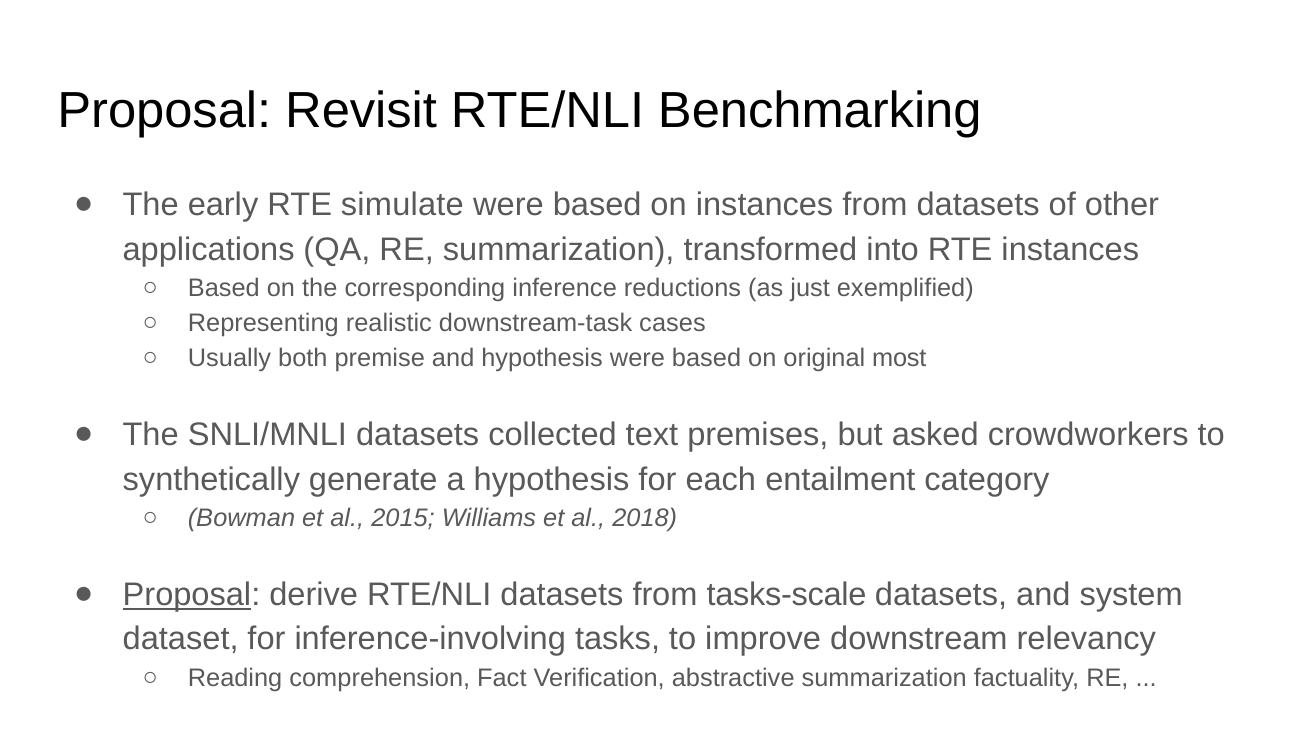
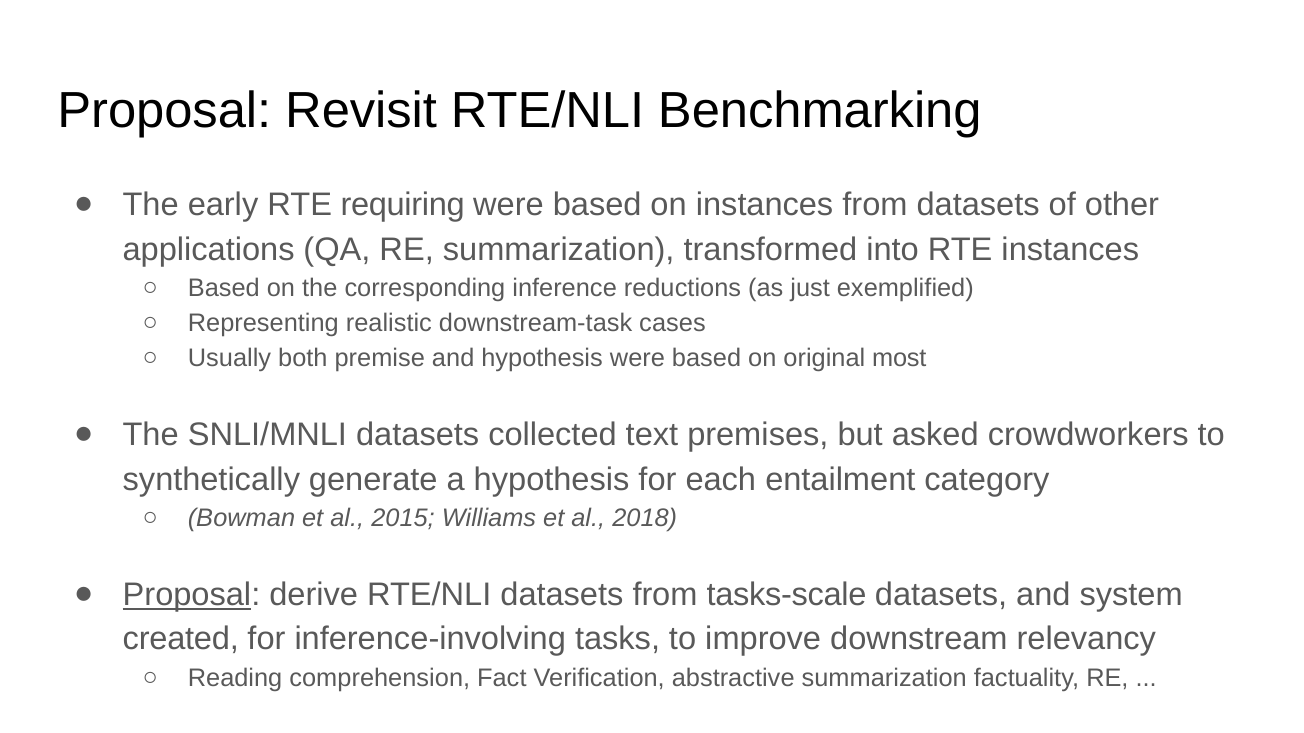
simulate: simulate -> requiring (403, 205)
dataset: dataset -> created (181, 640)
